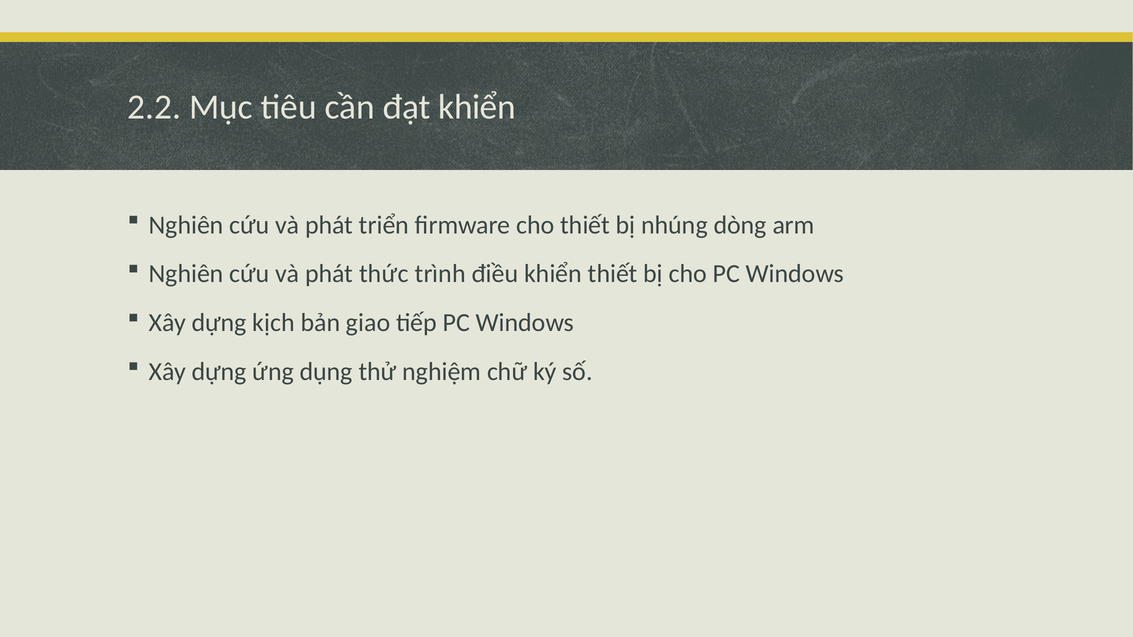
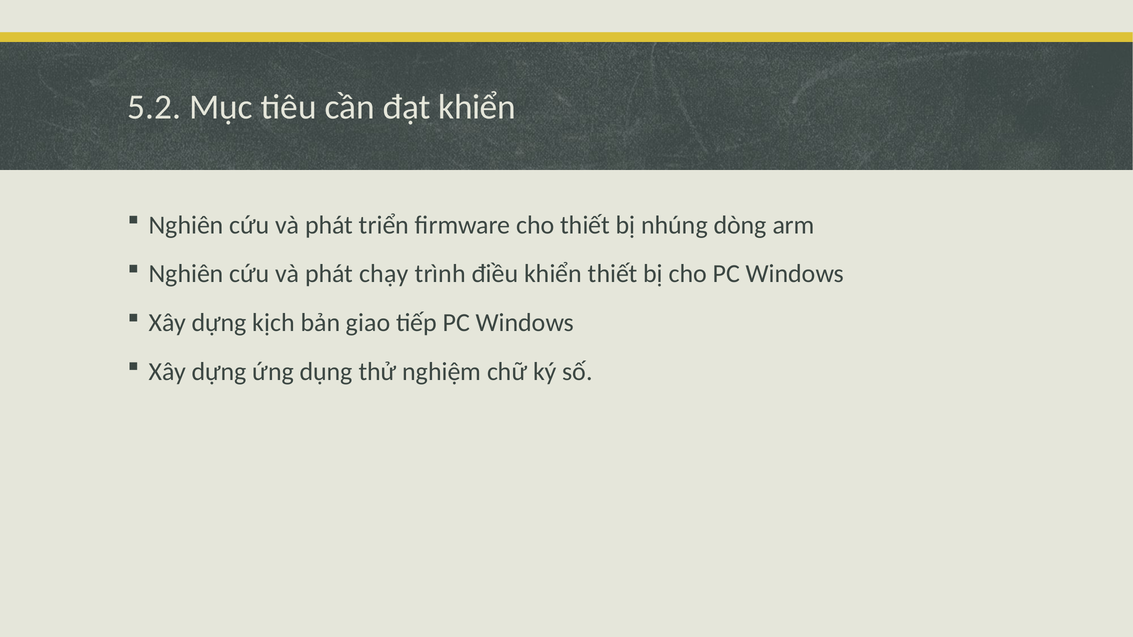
2.2: 2.2 -> 5.2 (154, 107)
thức: thức -> chạy (384, 274)
